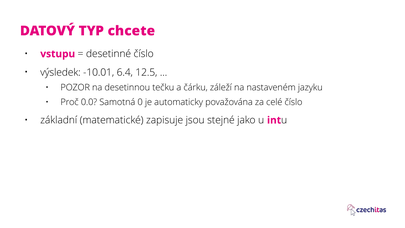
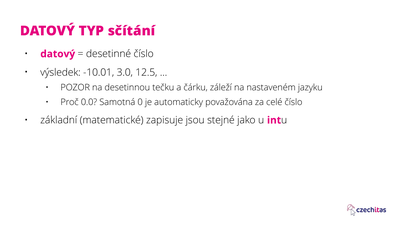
chcete: chcete -> sčítání (131, 31)
vstupu: vstupu -> datový (58, 54)
6.4: 6.4 -> 3.0 (125, 72)
